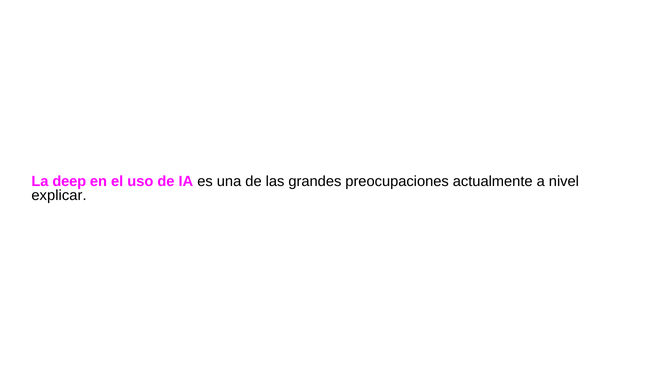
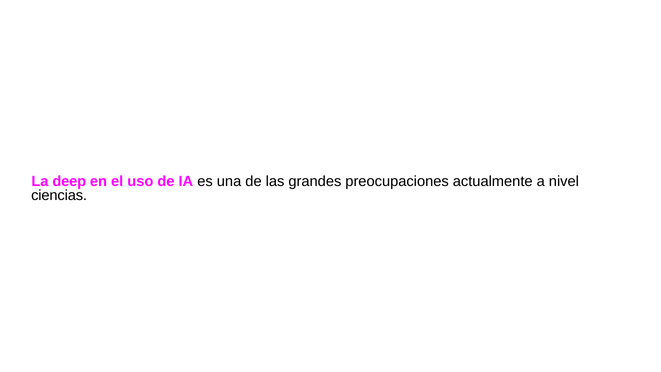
explicar: explicar -> ciencias (59, 195)
